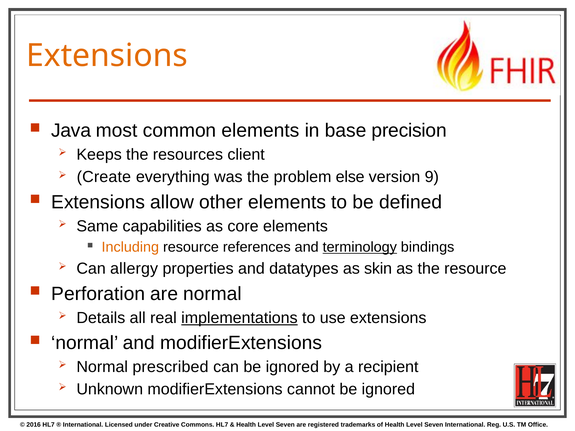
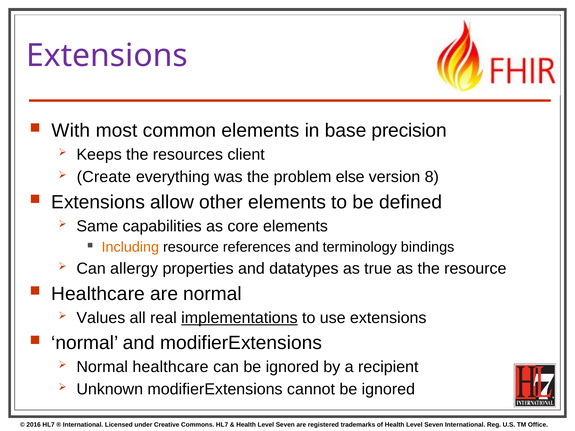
Extensions colour: orange -> purple (107, 56)
Java: Java -> With (71, 131)
9: 9 -> 8 (432, 177)
terminology underline: present -> none (360, 247)
skin: skin -> true (378, 269)
Perforation: Perforation -> Healthcare (98, 294)
Details: Details -> Values (101, 318)
Normal prescribed: prescribed -> healthcare (170, 367)
